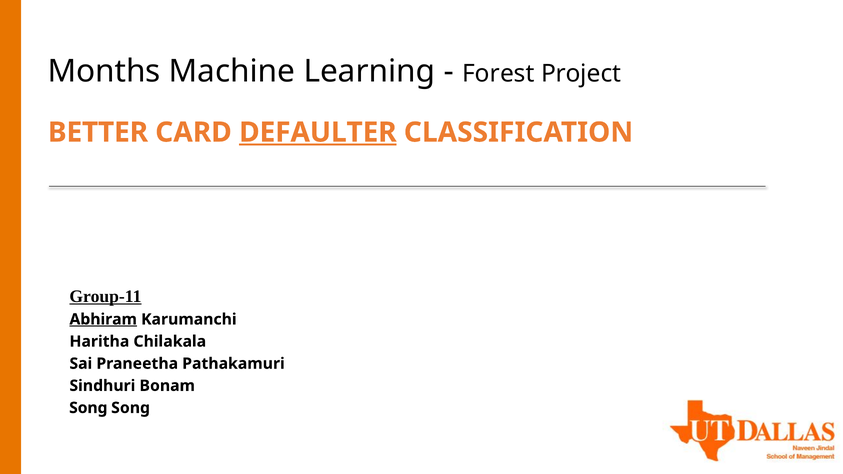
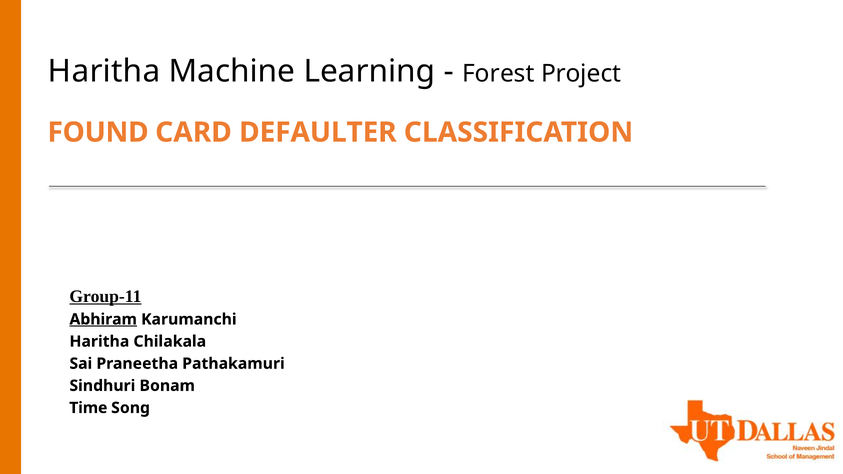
Months: Months -> Haritha (104, 72)
BETTER: BETTER -> FOUND (98, 132)
DEFAULTER underline: present -> none (318, 132)
Song: Song -> Time (88, 408)
